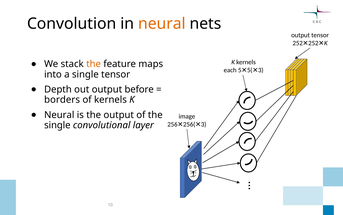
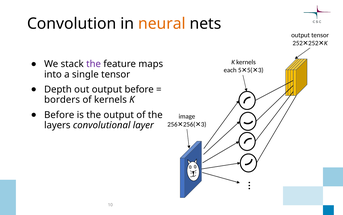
the colour: orange -> purple (94, 64)
Neural: Neural -> Before (59, 115)
single: single -> layers (57, 125)
